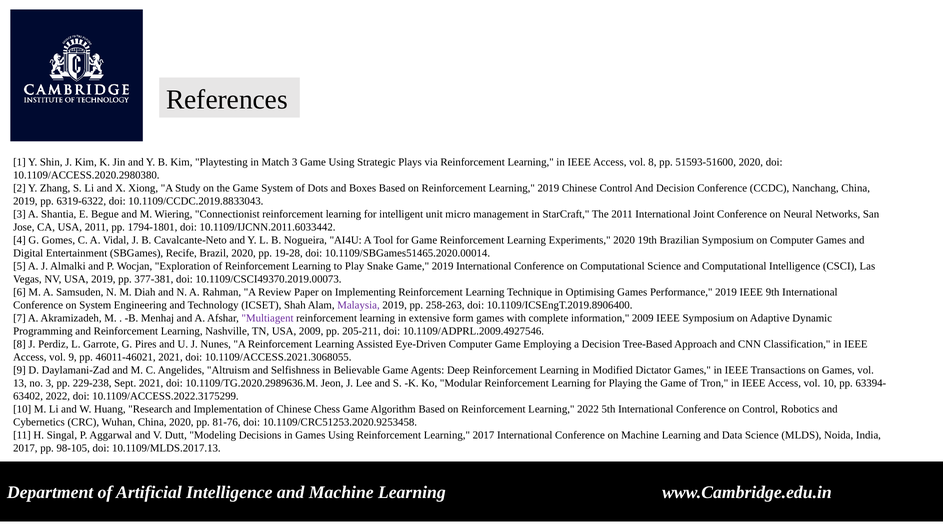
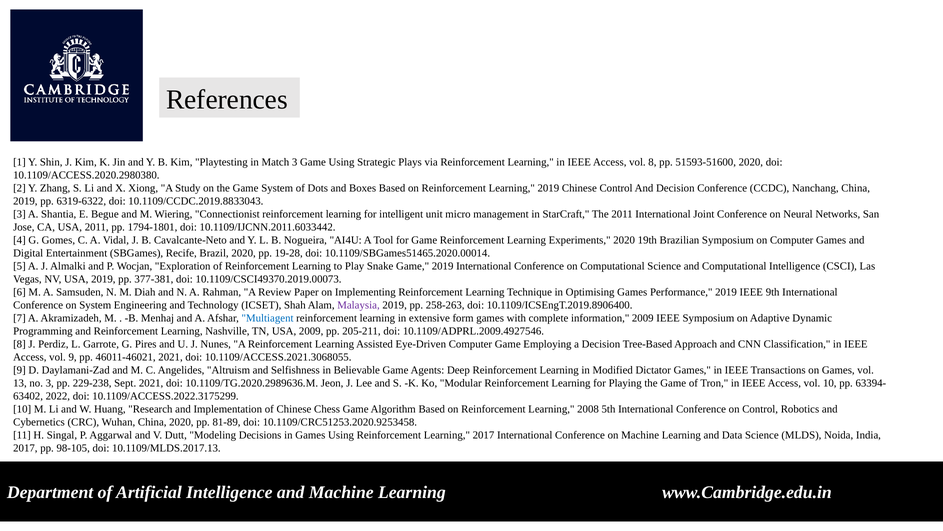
Multiagent colour: purple -> blue (268, 318)
Learning 2022: 2022 -> 2008 (588, 409)
81-76: 81-76 -> 81-89 (227, 422)
